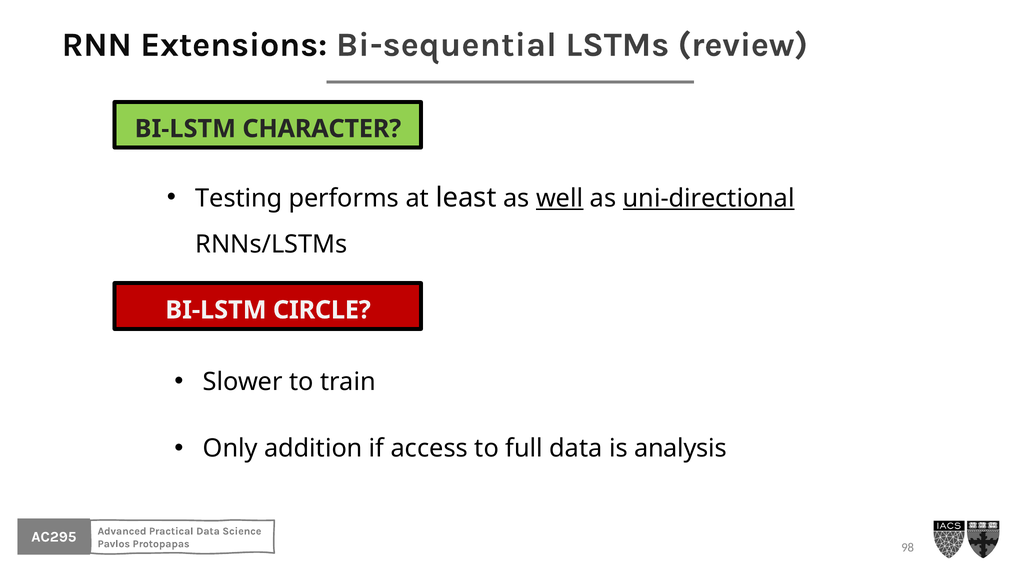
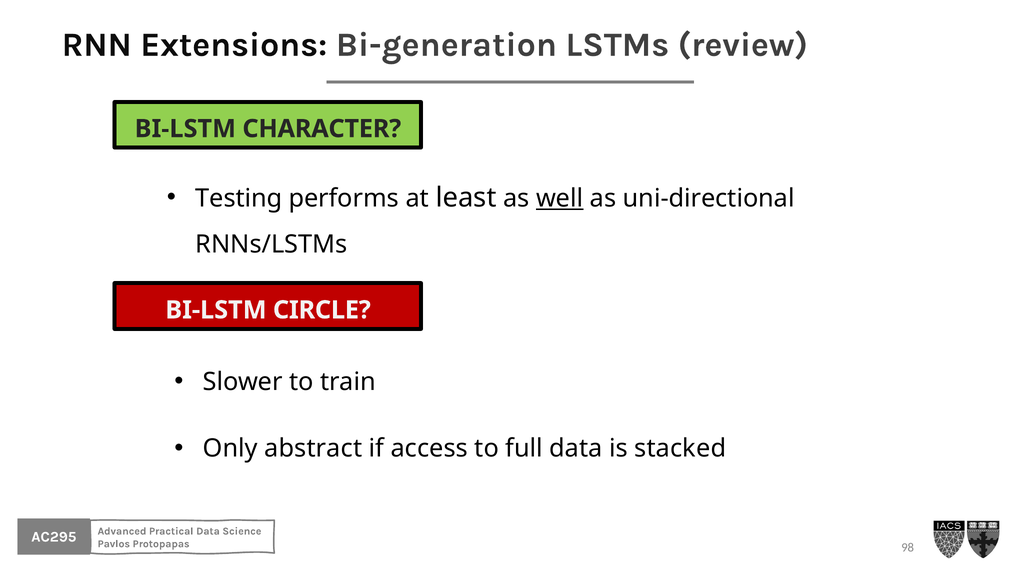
Bi-sequential: Bi-sequential -> Bi-generation (446, 45)
uni-directional underline: present -> none (709, 198)
addition: addition -> abstract (313, 448)
analysis: analysis -> stacked (680, 448)
